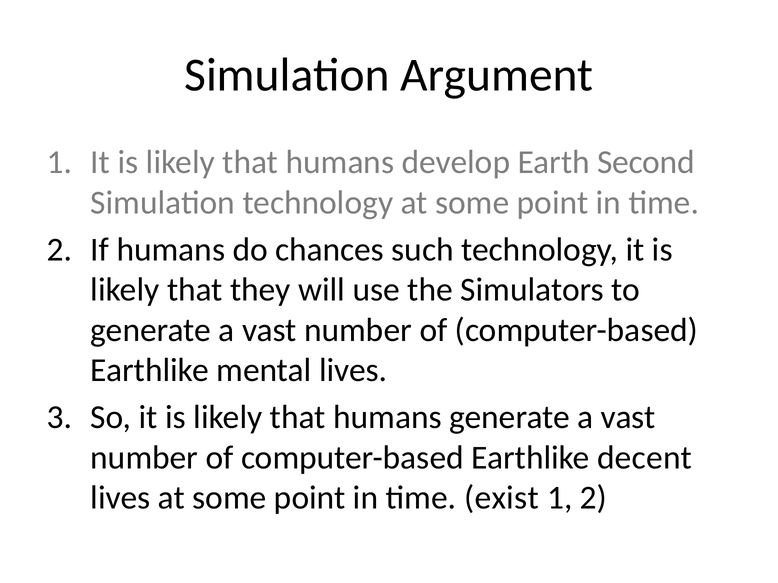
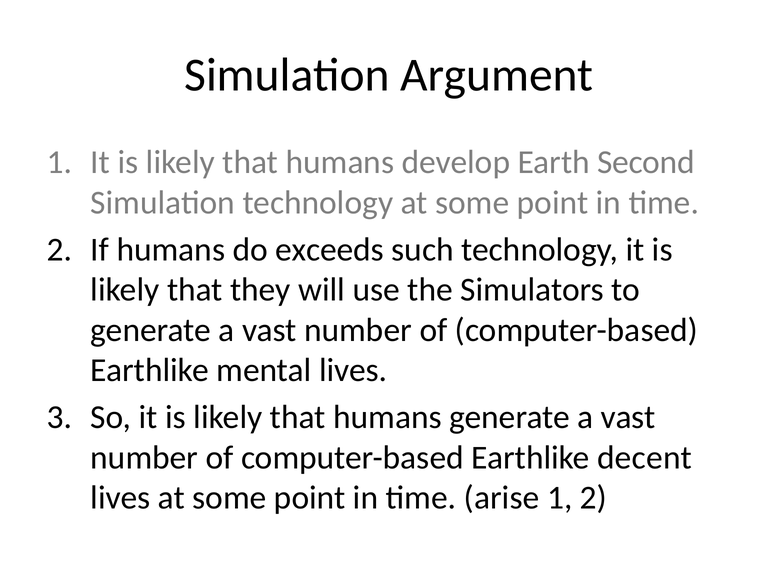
chances: chances -> exceeds (330, 250)
exist: exist -> arise (502, 498)
